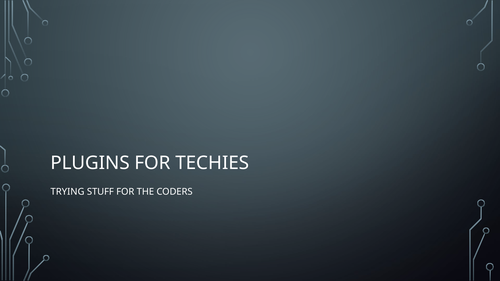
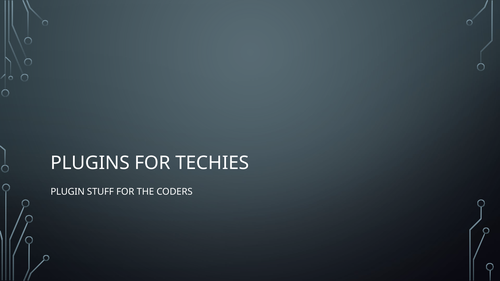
TRYING: TRYING -> PLUGIN (68, 192)
